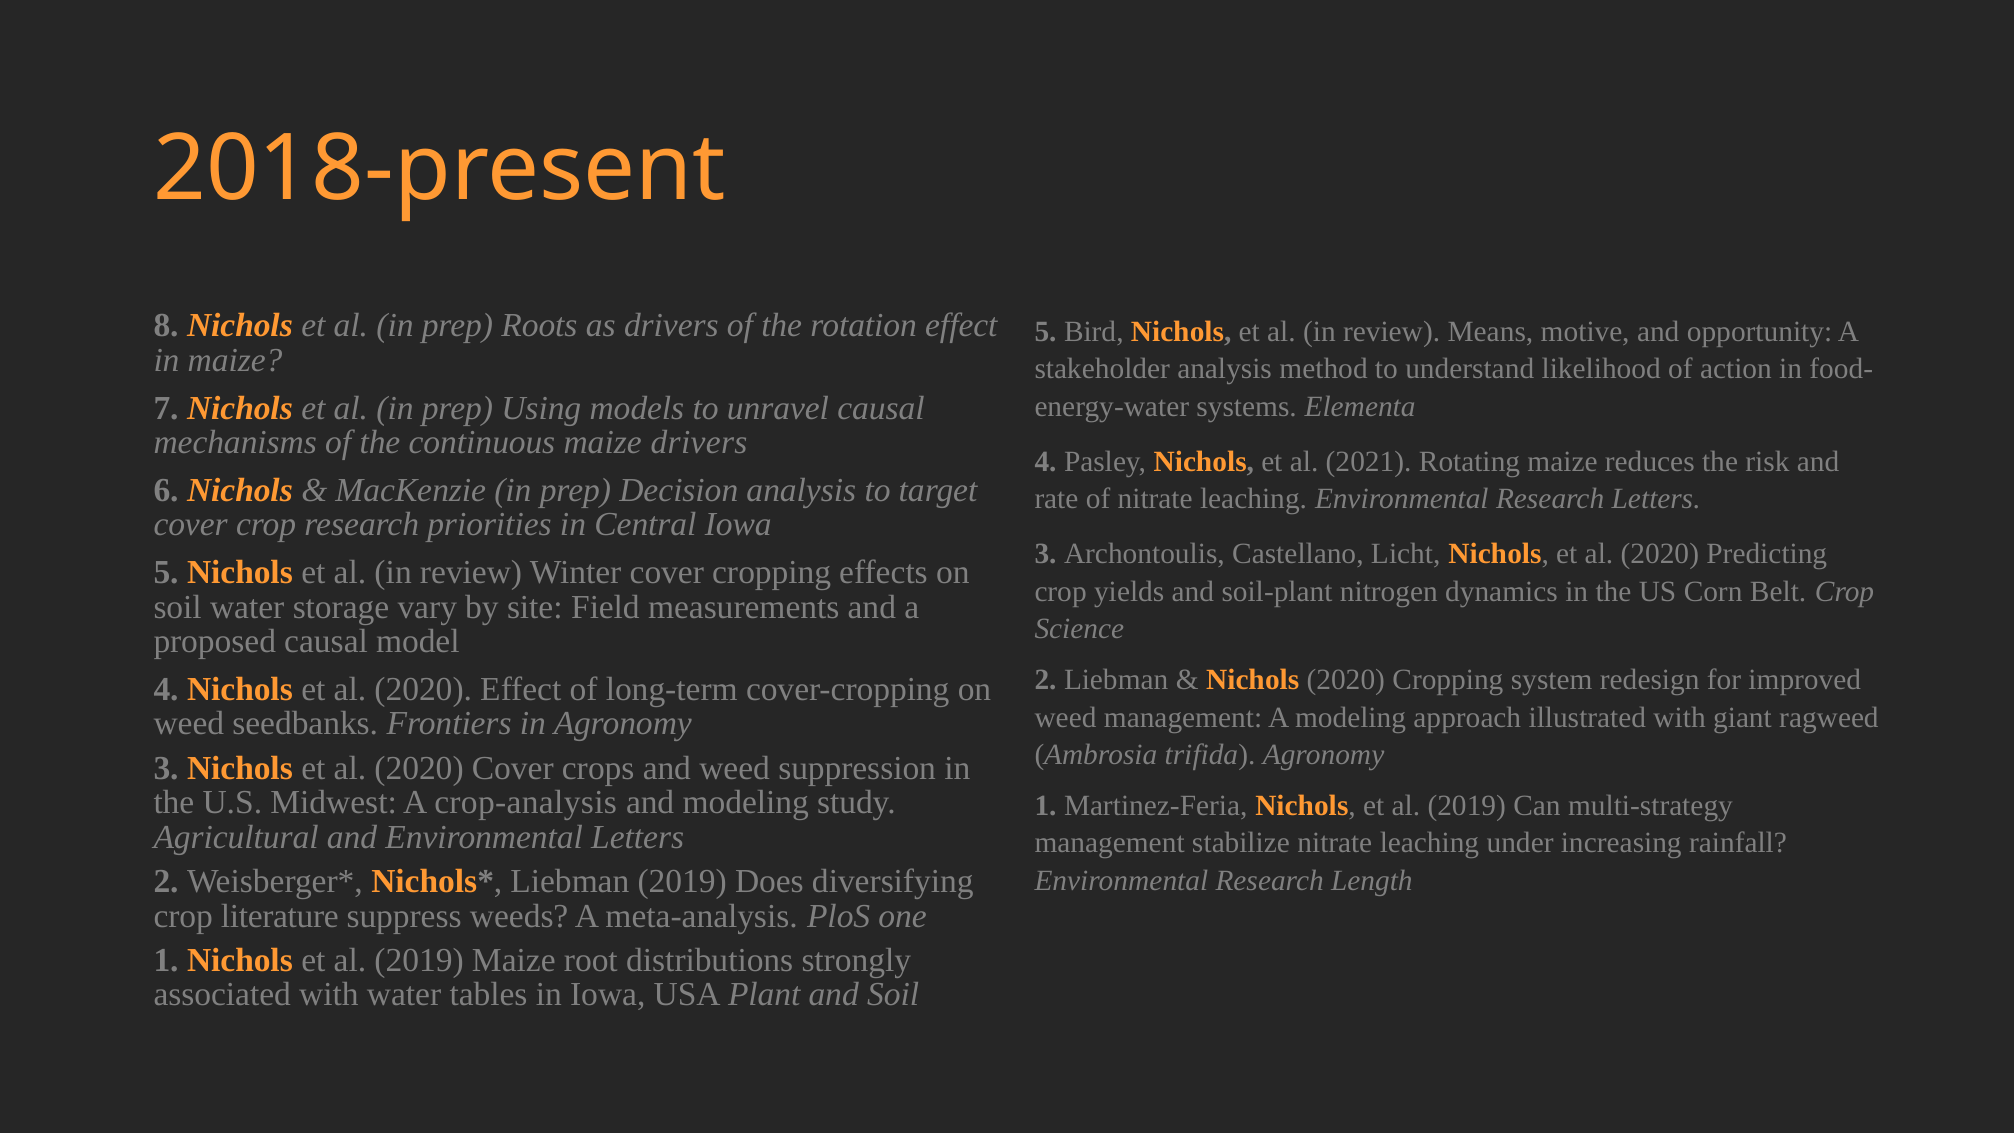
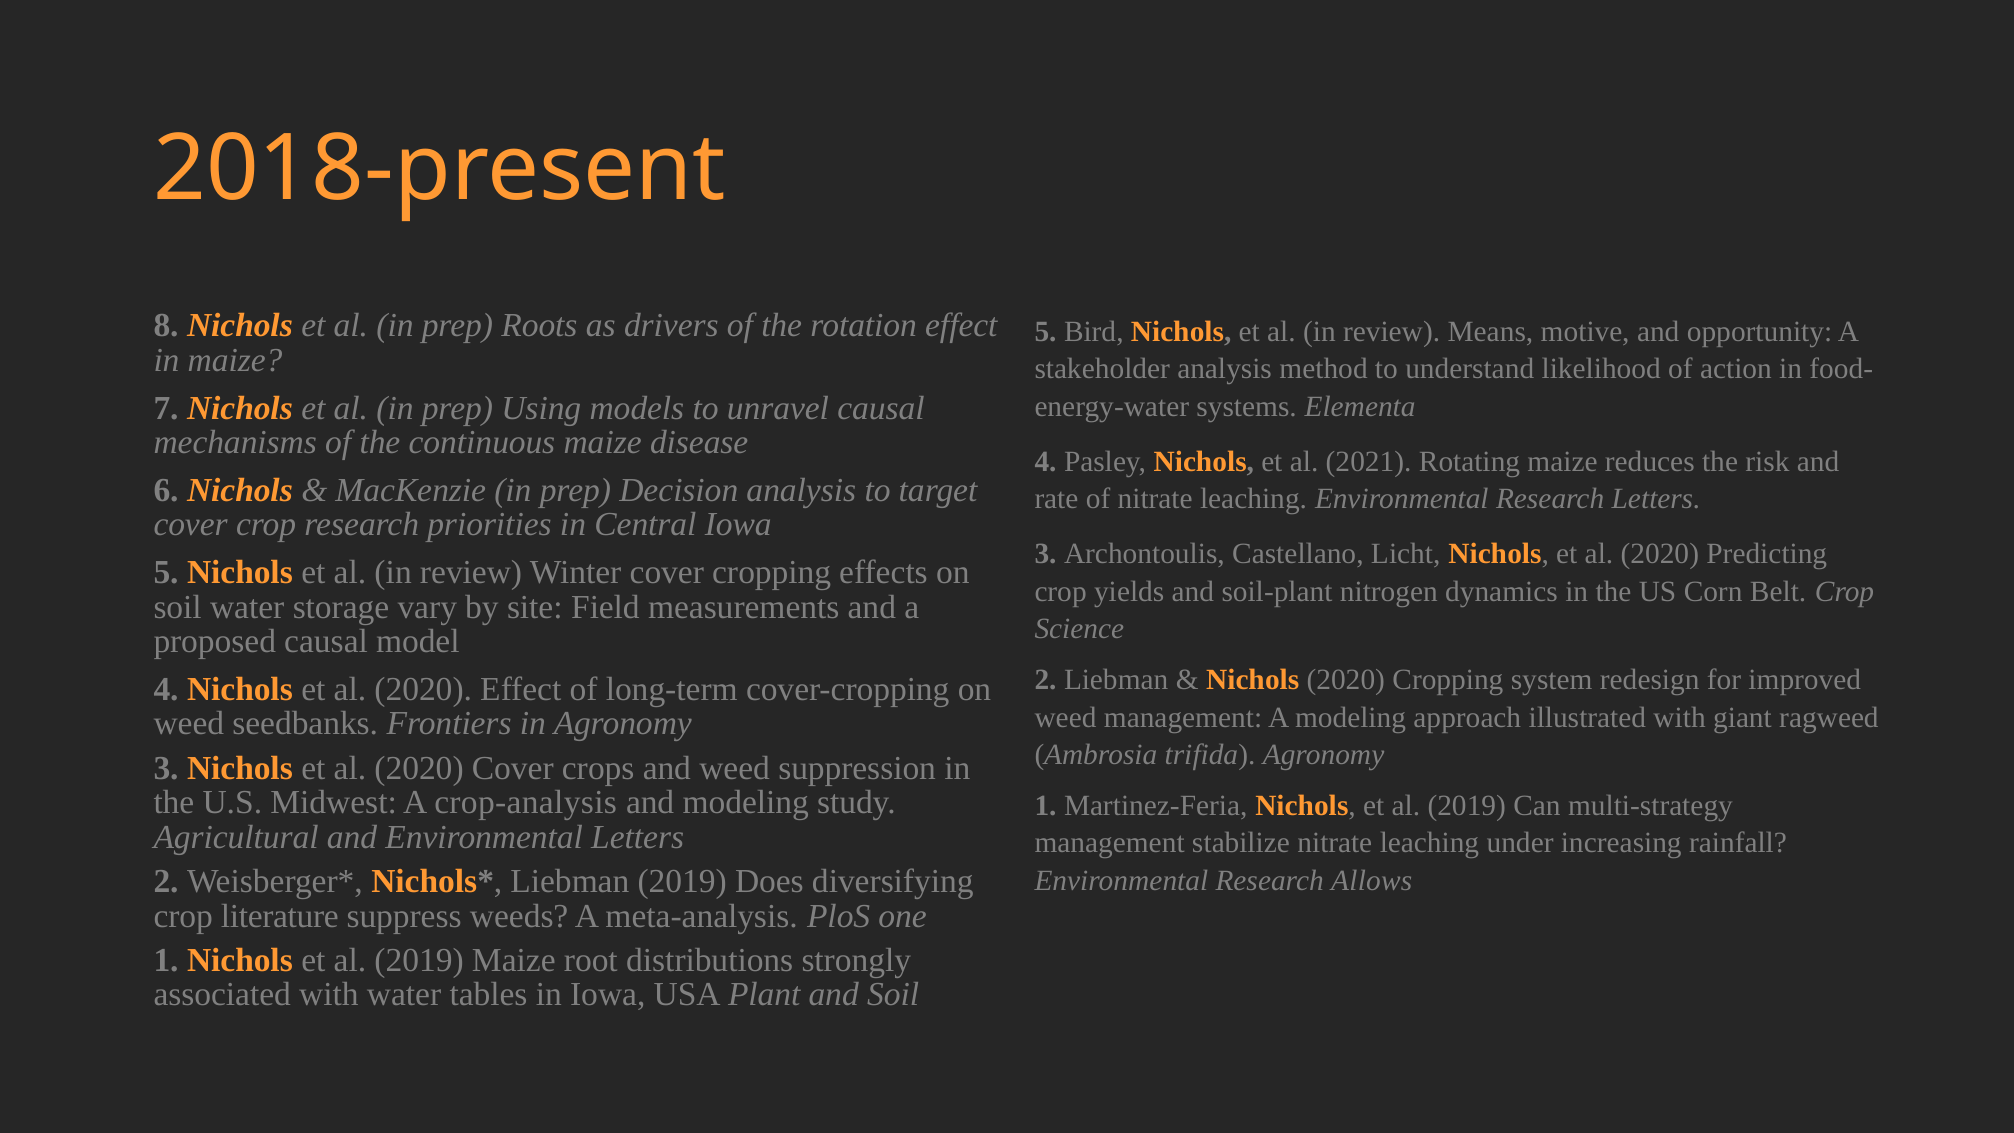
maize drivers: drivers -> disease (699, 442)
Length: Length -> Allows (1372, 881)
